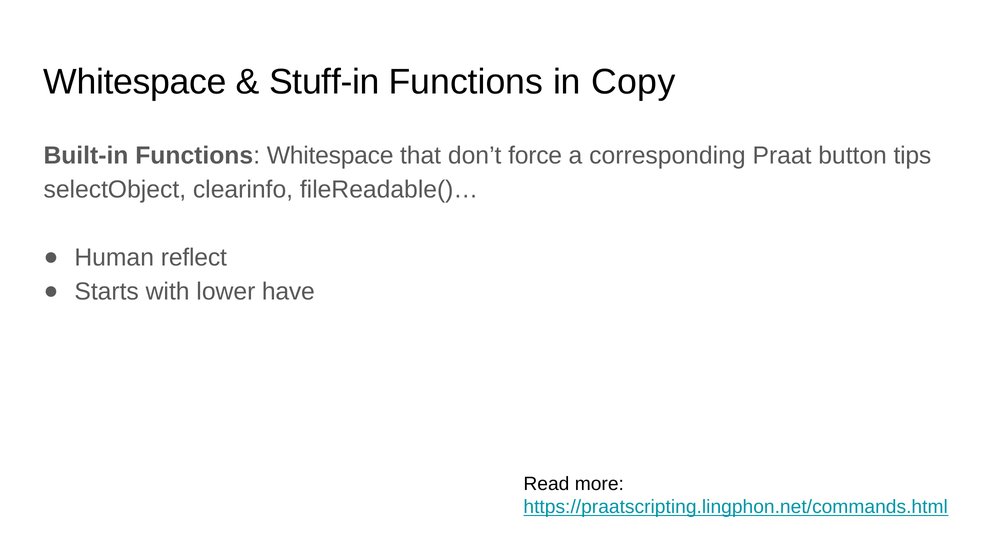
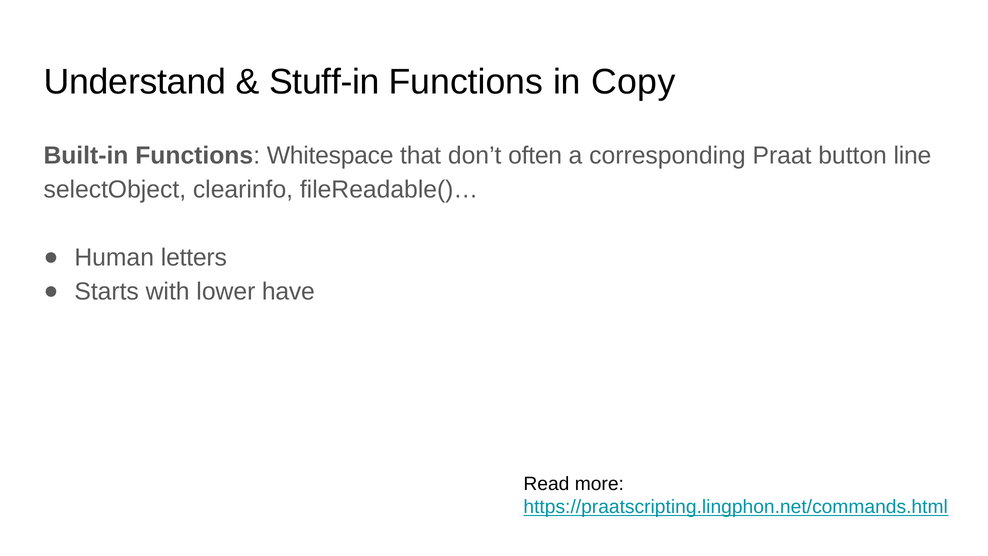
Whitespace: Whitespace -> Understand (135, 82)
force: force -> often (535, 155)
tips: tips -> line (912, 155)
reflect: reflect -> letters (194, 258)
